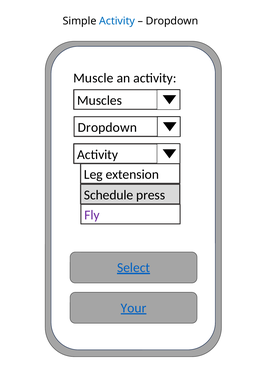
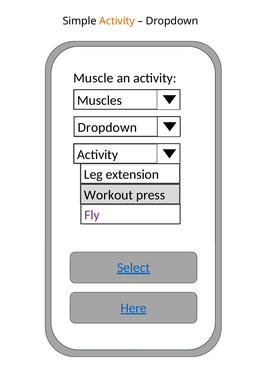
Activity colour: blue -> orange (117, 21)
Schedule: Schedule -> Workout (109, 195)
Your: Your -> Here (134, 308)
